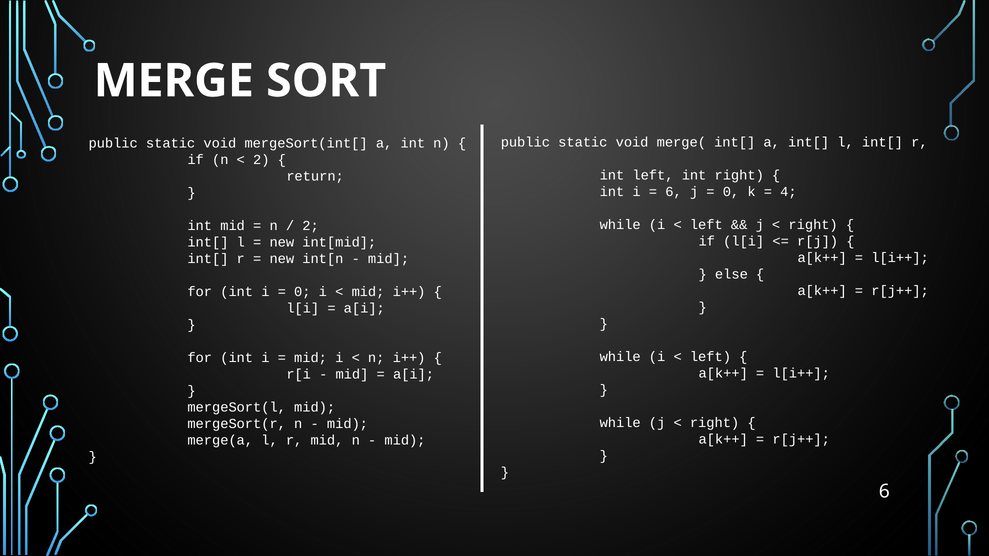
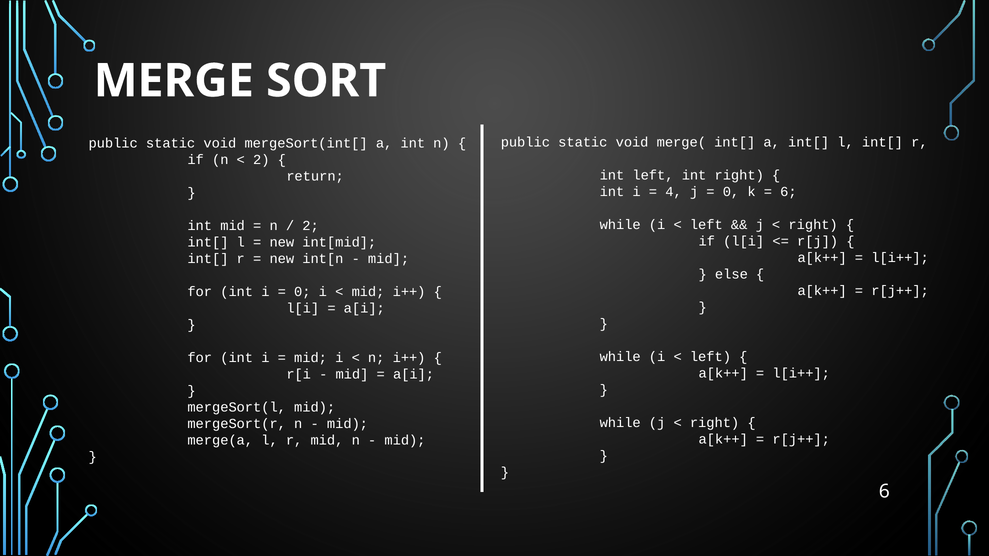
6: 6 -> 4 (674, 192)
4: 4 -> 6 (788, 192)
